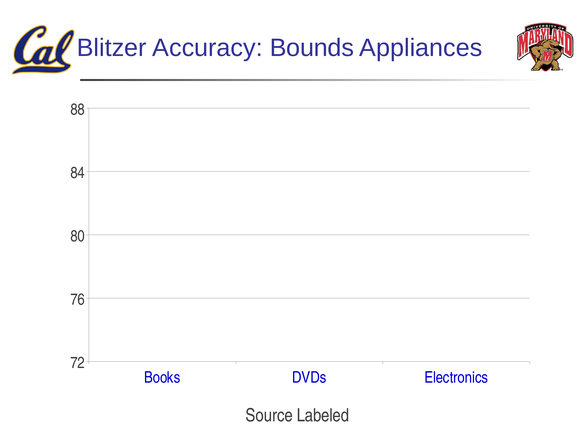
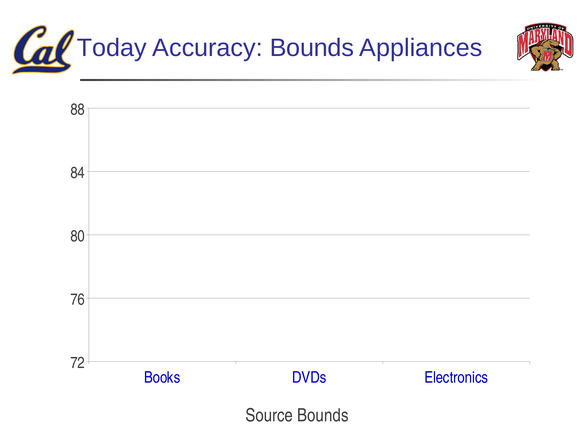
Blitzer: Blitzer -> Today (112, 48)
Source Labeled: Labeled -> Bounds (323, 416)
